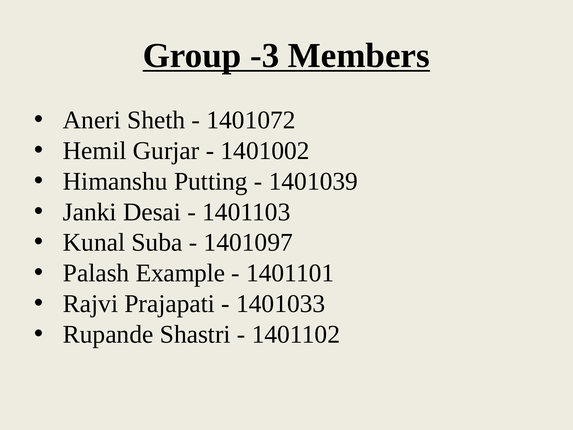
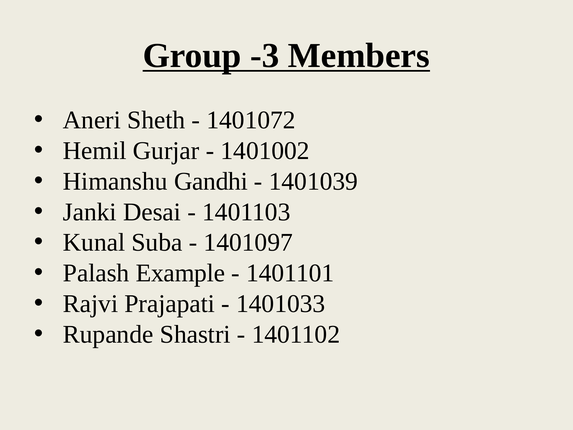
Putting: Putting -> Gandhi (211, 181)
